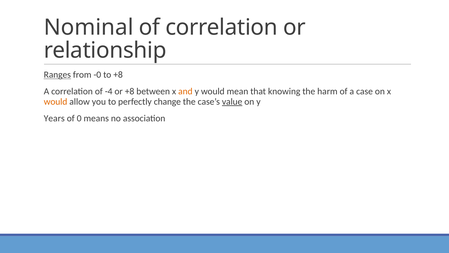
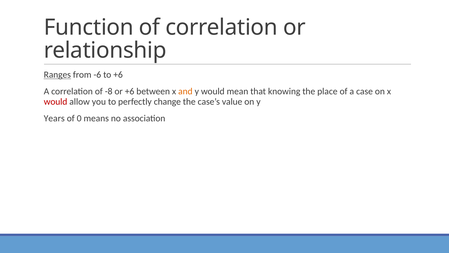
Nominal: Nominal -> Function (89, 27)
-0: -0 -> -6 (97, 75)
to +8: +8 -> +6 (118, 75)
-4: -4 -> -8 (109, 91)
or +8: +8 -> +6 (130, 91)
harm: harm -> place (327, 91)
would colour: orange -> red (56, 101)
value underline: present -> none (232, 101)
